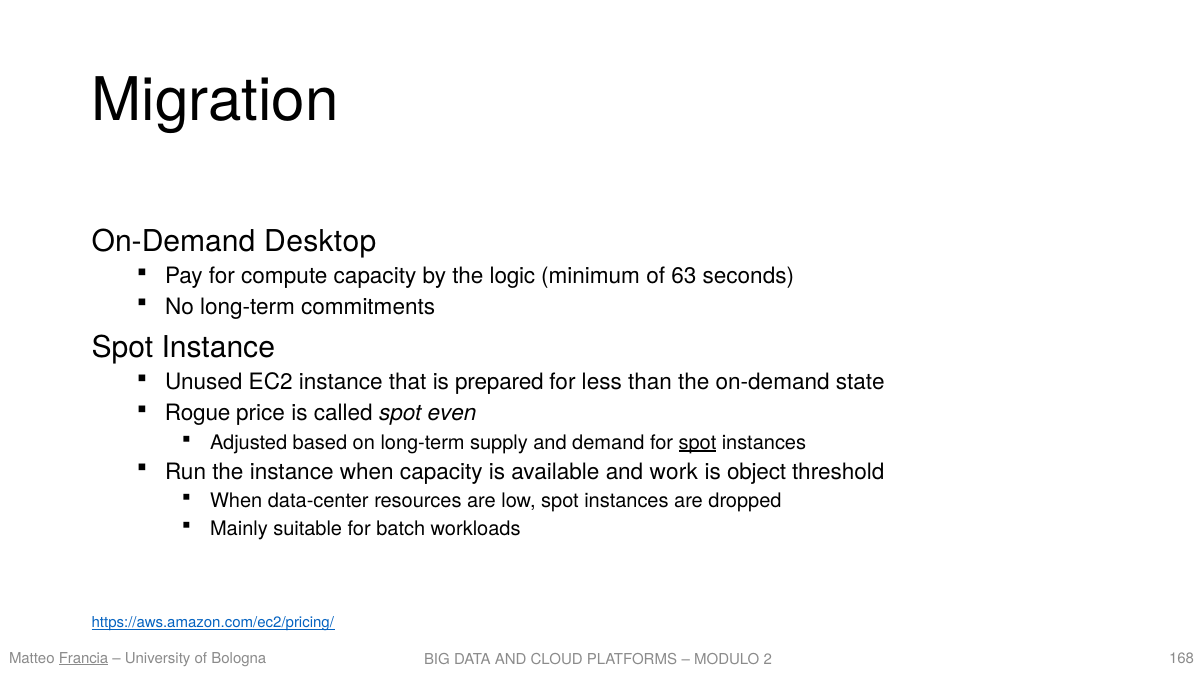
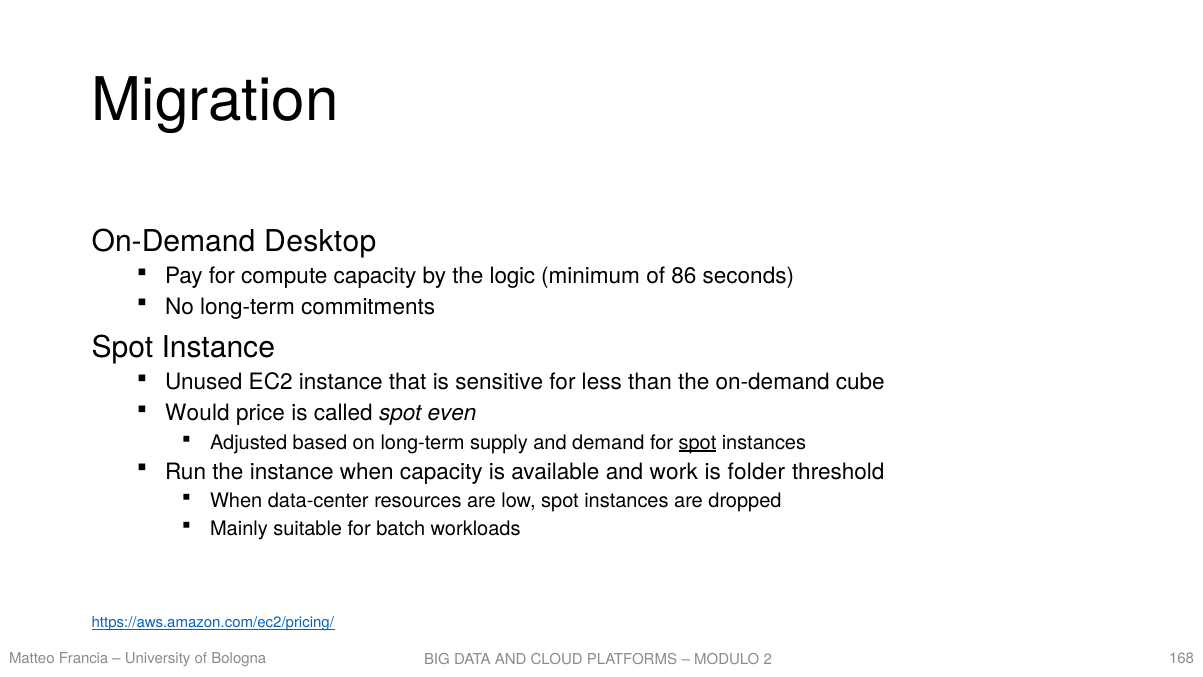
63: 63 -> 86 (684, 276)
prepared: prepared -> sensitive (499, 382)
state: state -> cube (860, 382)
Rogue: Rogue -> Would (197, 413)
object: object -> folder (756, 471)
Francia underline: present -> none (84, 658)
